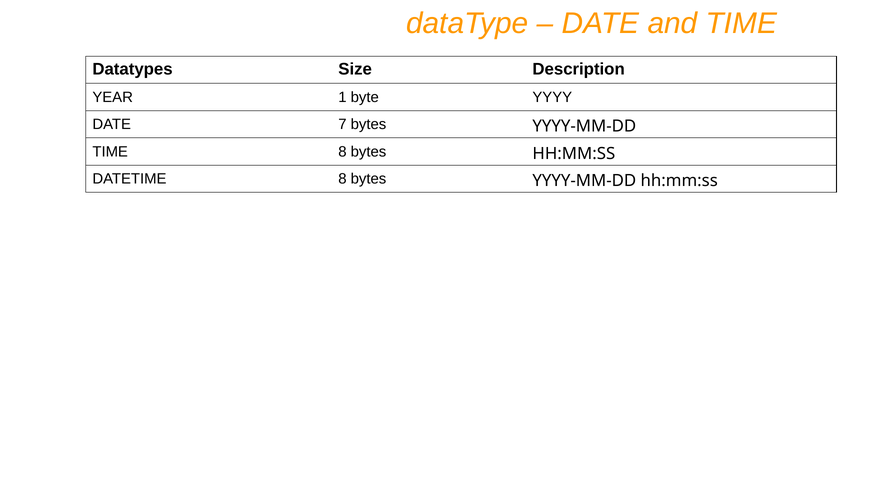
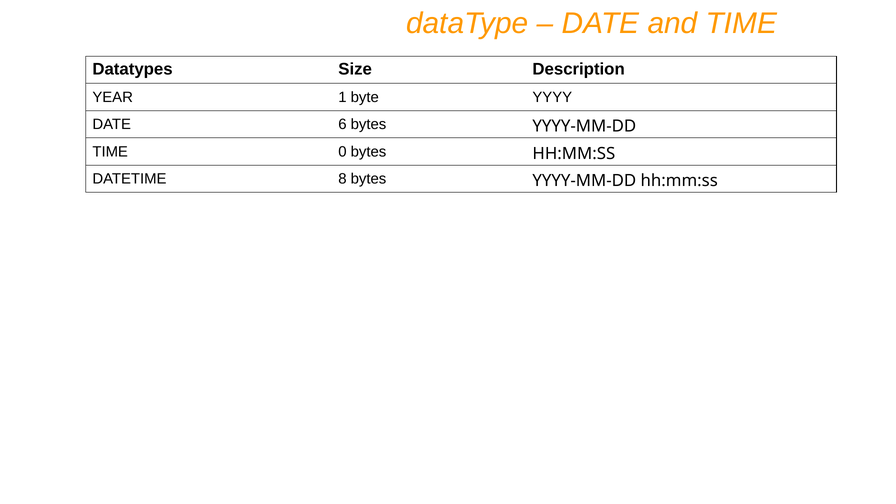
7: 7 -> 6 (342, 125)
TIME 8: 8 -> 0 (342, 152)
